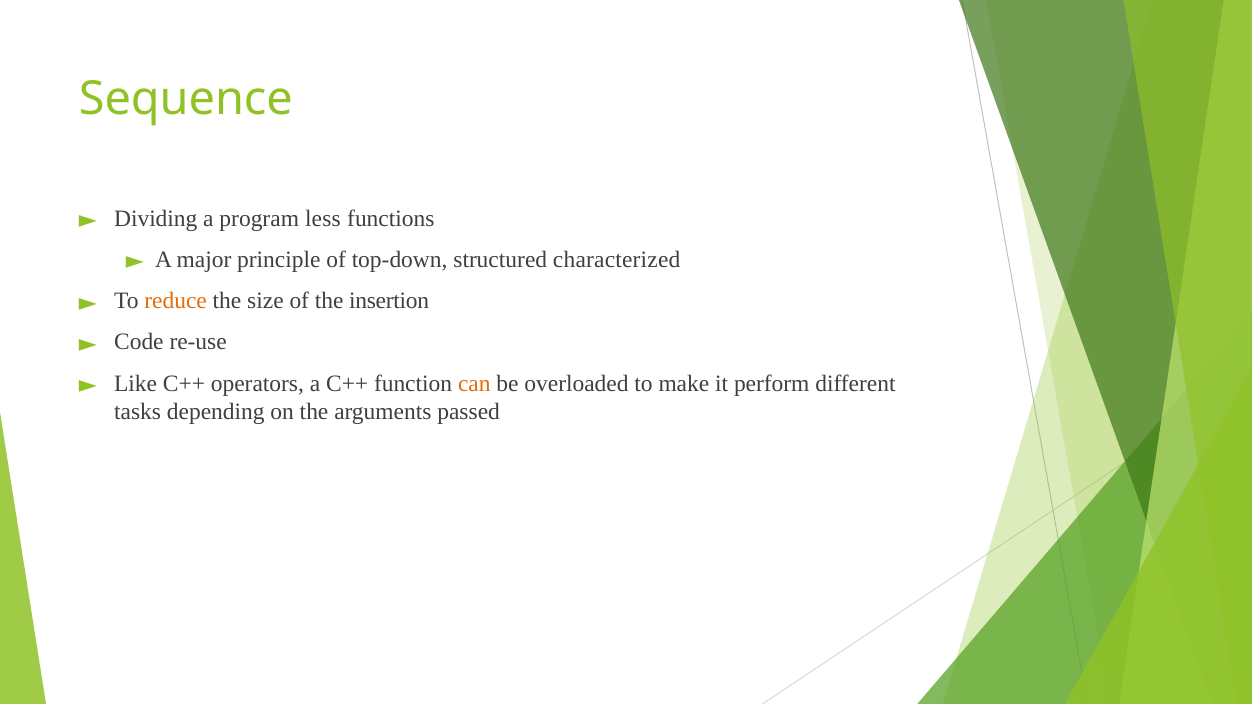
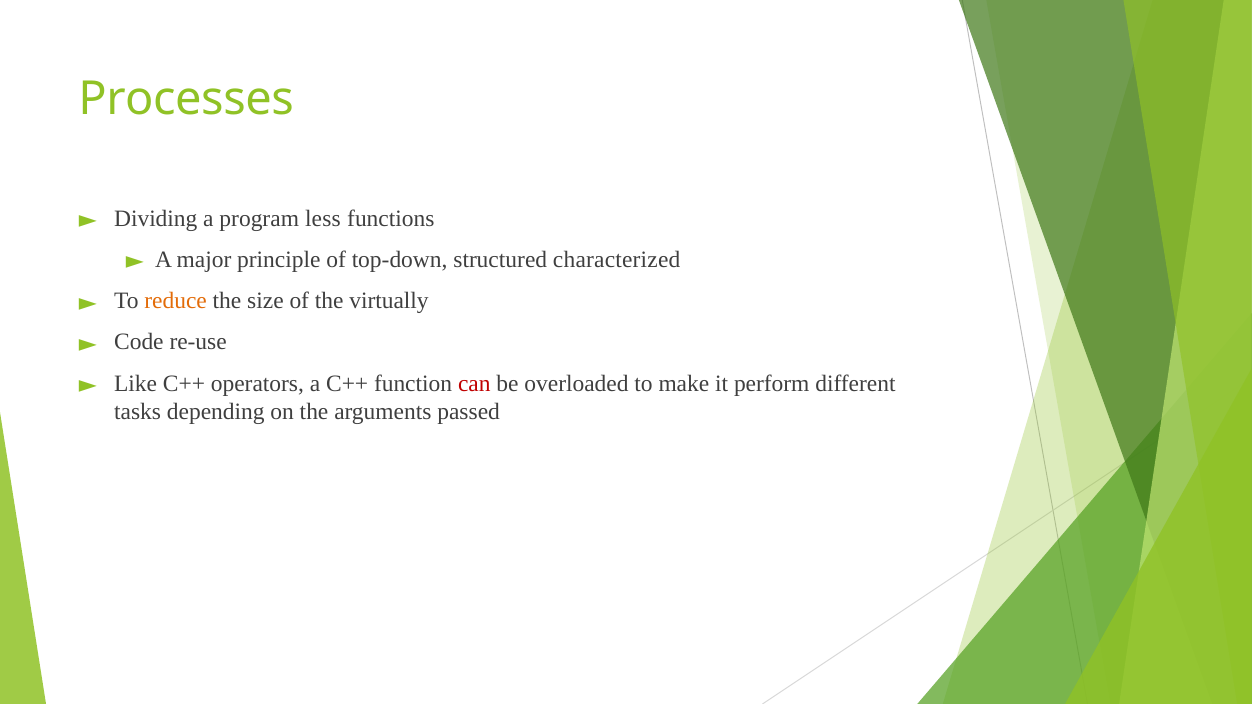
Sequence: Sequence -> Processes (186, 99)
insertion: insertion -> virtually (389, 301)
can colour: orange -> red (474, 384)
